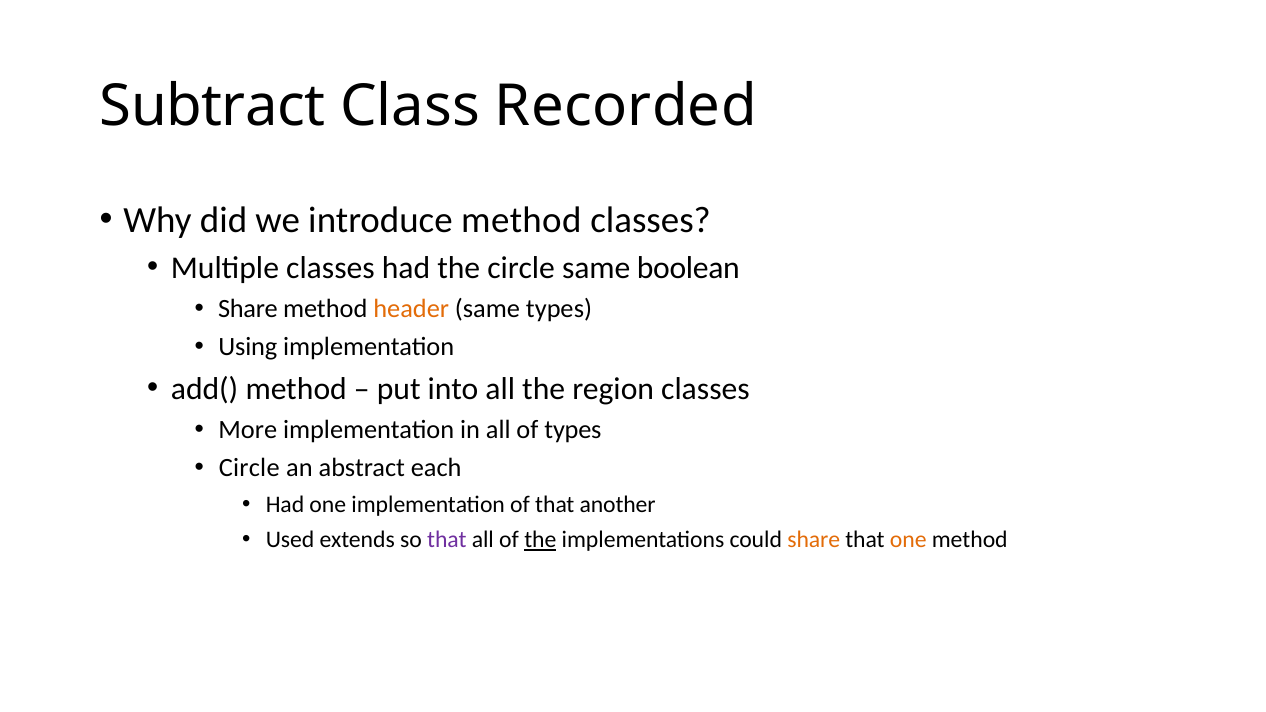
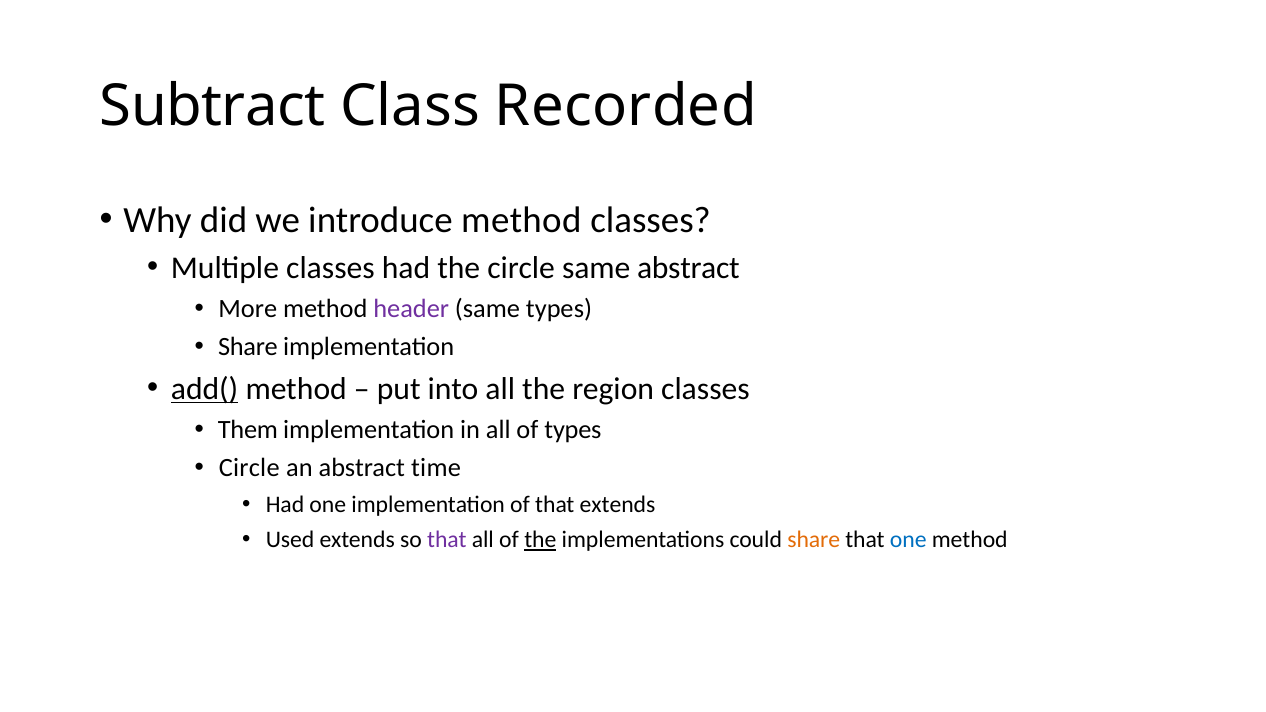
same boolean: boolean -> abstract (688, 268)
Share: Share -> More (248, 309)
header colour: orange -> purple (411, 309)
Using: Using -> Share (248, 347)
add( underline: none -> present (205, 389)
More: More -> Them (248, 430)
each: each -> time (436, 468)
that another: another -> extends (618, 505)
one colour: orange -> blue (908, 540)
